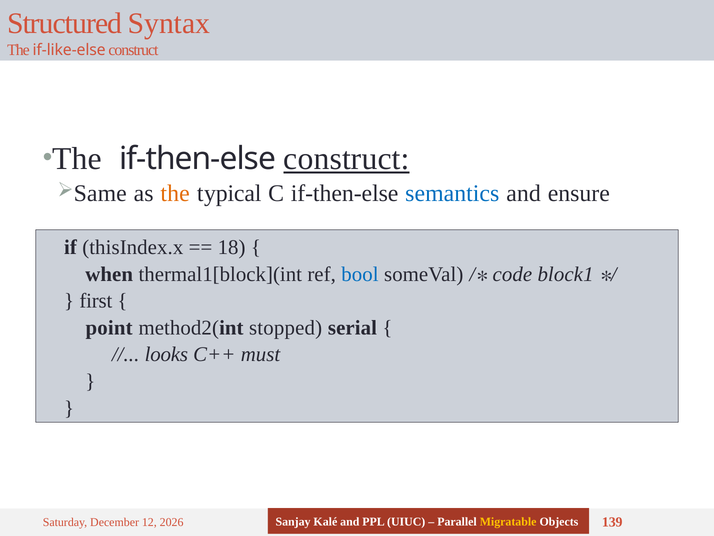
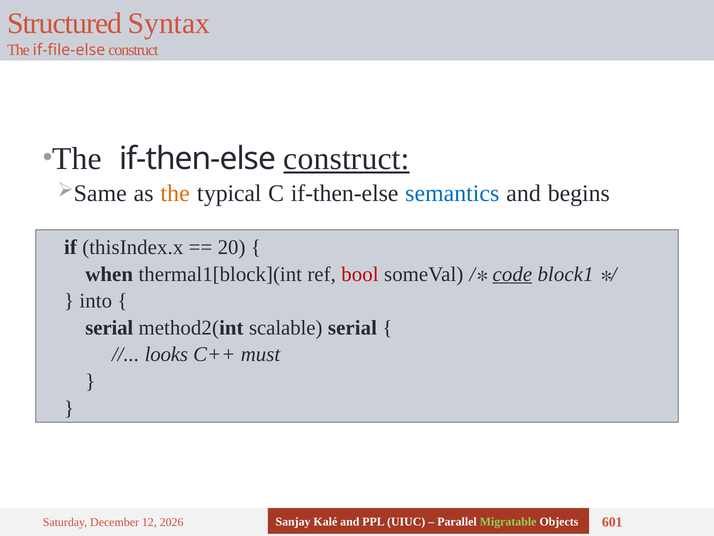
if-like-else: if-like-else -> if-file-else (69, 50)
ensure: ensure -> begins (579, 193)
18: 18 -> 20 (232, 247)
bool colour: blue -> red (360, 274)
code underline: none -> present (512, 274)
first: first -> into (96, 301)
point: point -> serial (109, 327)
stopped: stopped -> scalable (286, 327)
Migratable colour: yellow -> light green (508, 521)
139: 139 -> 601 (612, 522)
